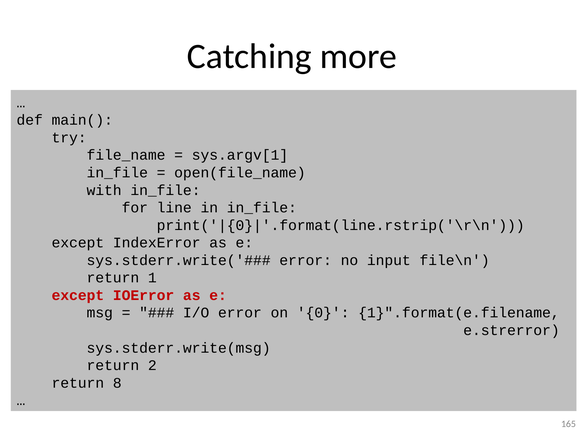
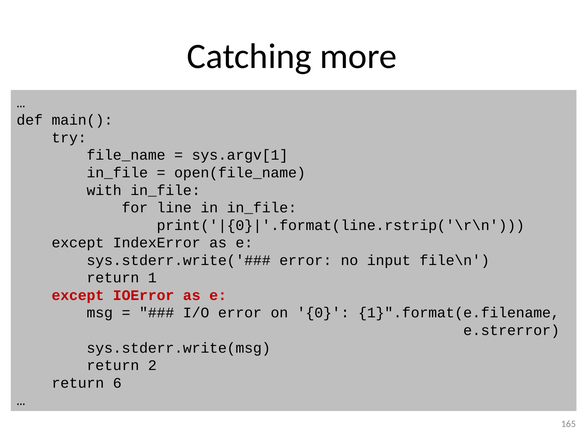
8: 8 -> 6 (117, 383)
